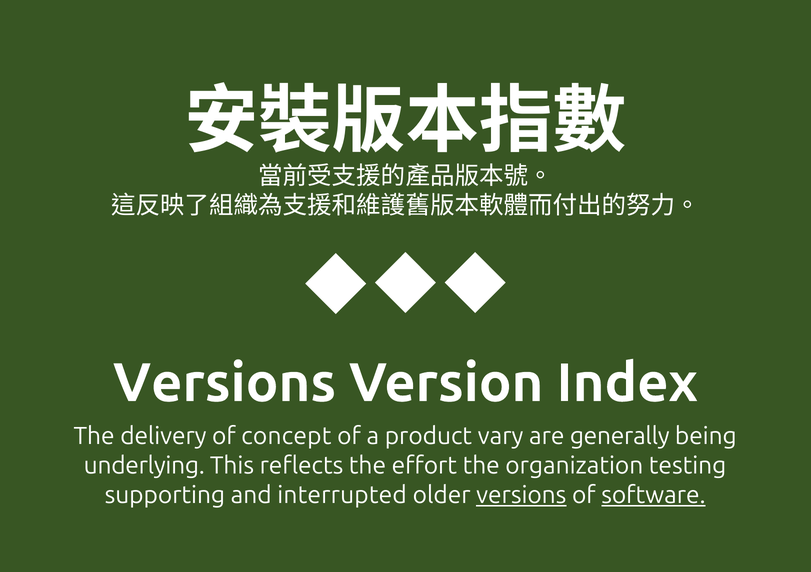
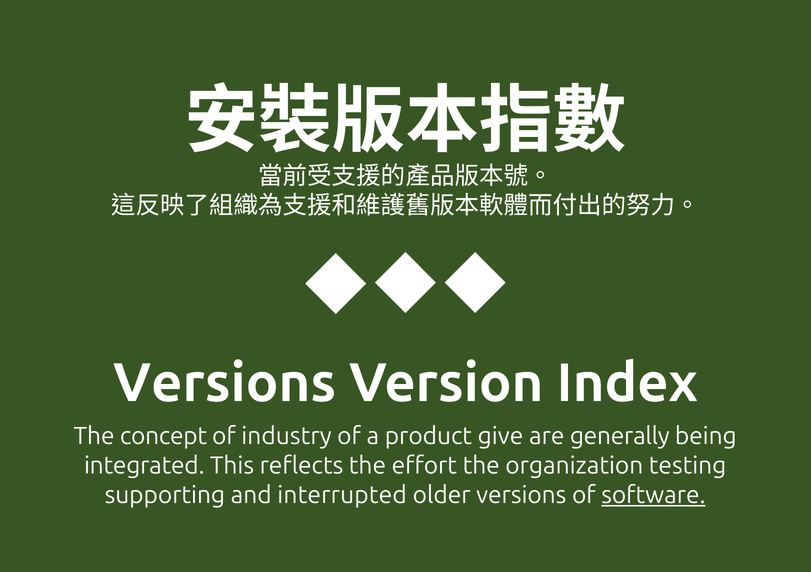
delivery: delivery -> concept (163, 436)
concept: concept -> industry (286, 436)
vary: vary -> give (501, 436)
underlying: underlying -> integrated (144, 465)
versions underline: present -> none (521, 495)
